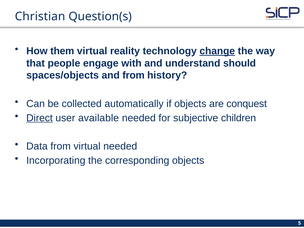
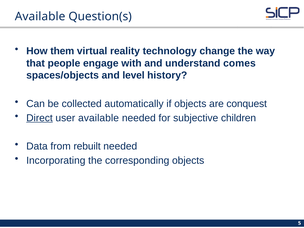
Christian: Christian -> Available (40, 17)
change underline: present -> none (217, 51)
should: should -> comes (239, 63)
and from: from -> level (134, 75)
from virtual: virtual -> rebuilt (87, 146)
